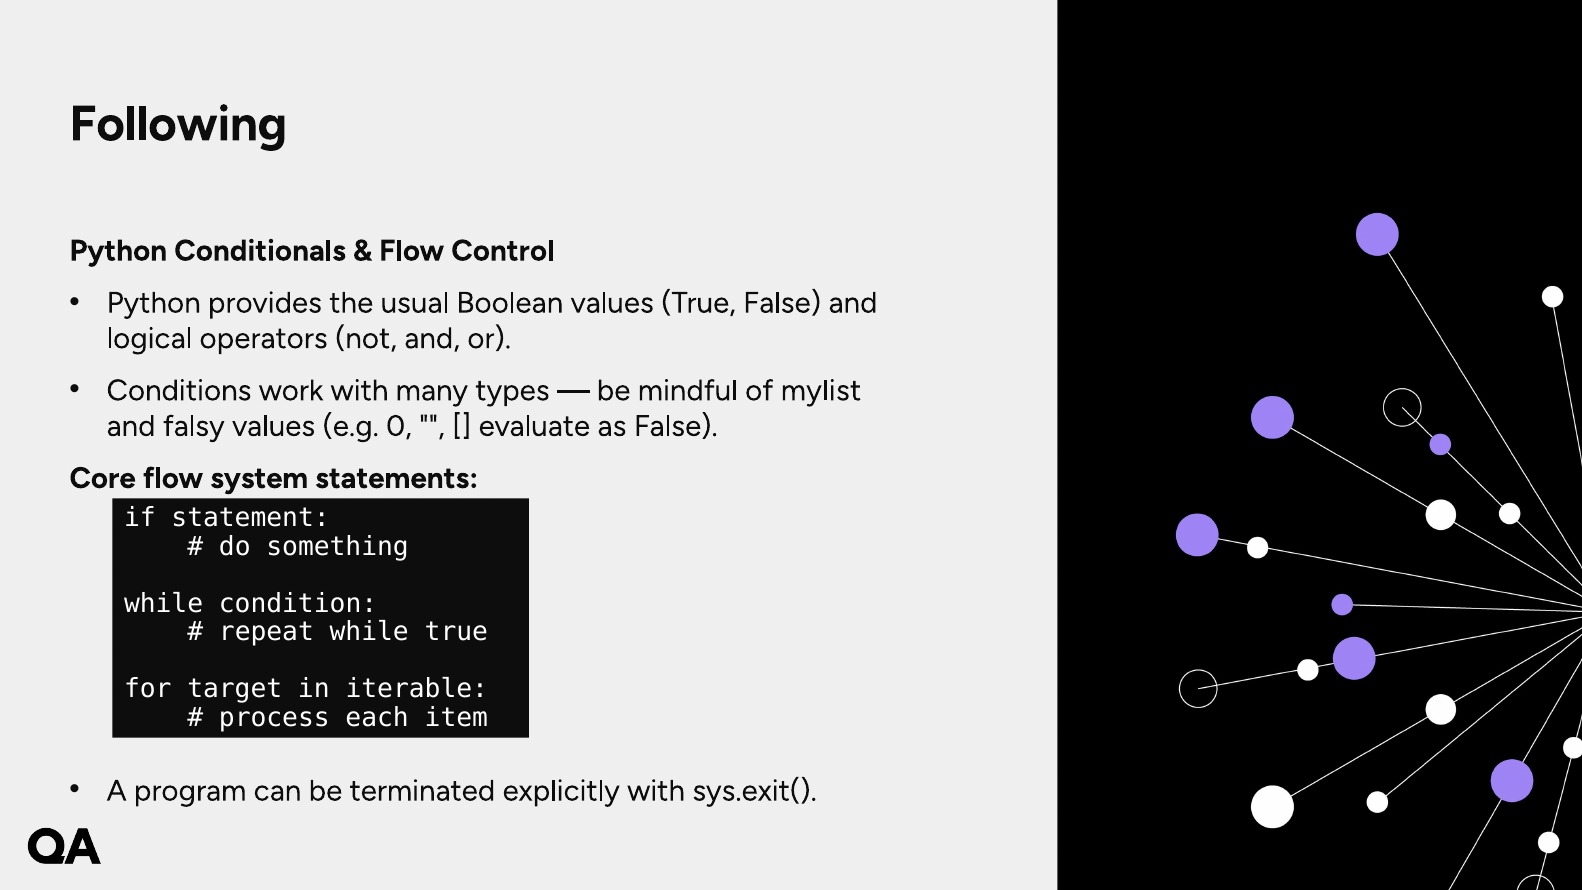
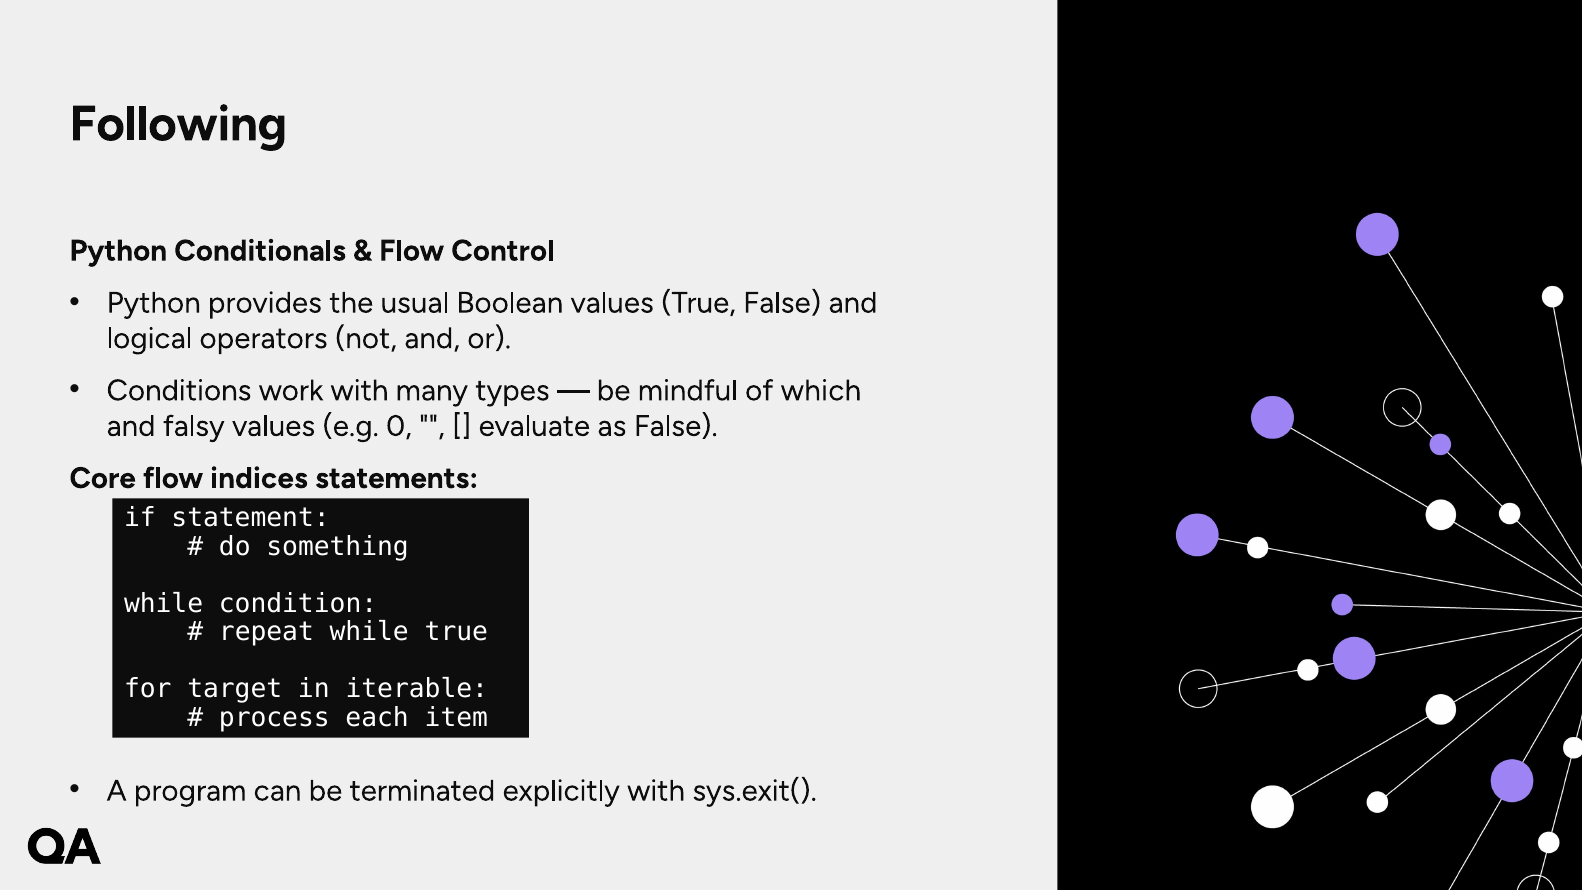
mylist: mylist -> which (821, 390)
system: system -> indices (259, 478)
